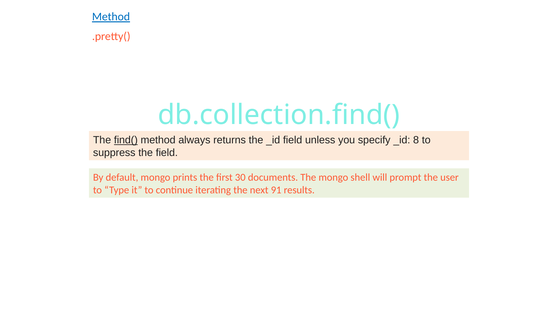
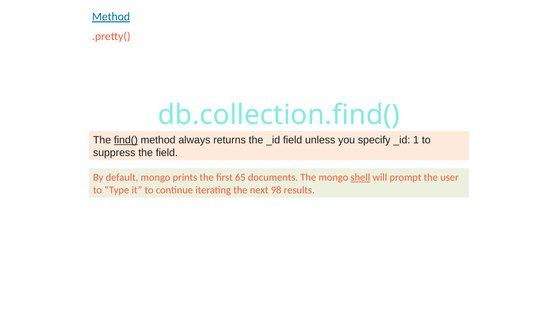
8: 8 -> 1 (416, 140)
30: 30 -> 65 (240, 177)
shell underline: none -> present (360, 177)
91: 91 -> 98 (276, 190)
